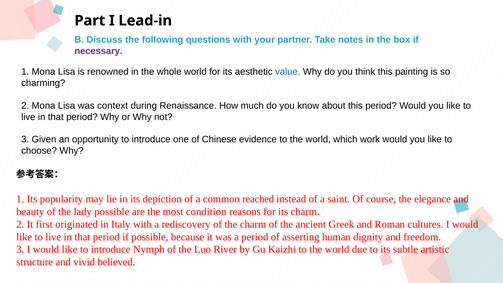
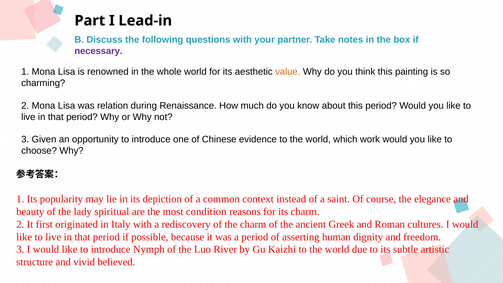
value colour: blue -> orange (288, 72)
context: context -> relation (113, 106)
reached: reached -> context (258, 199)
lady possible: possible -> spiritual (112, 212)
